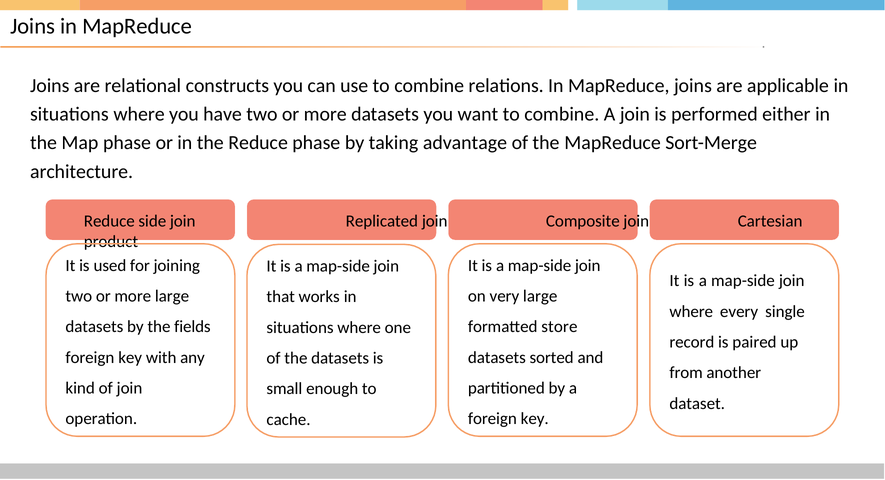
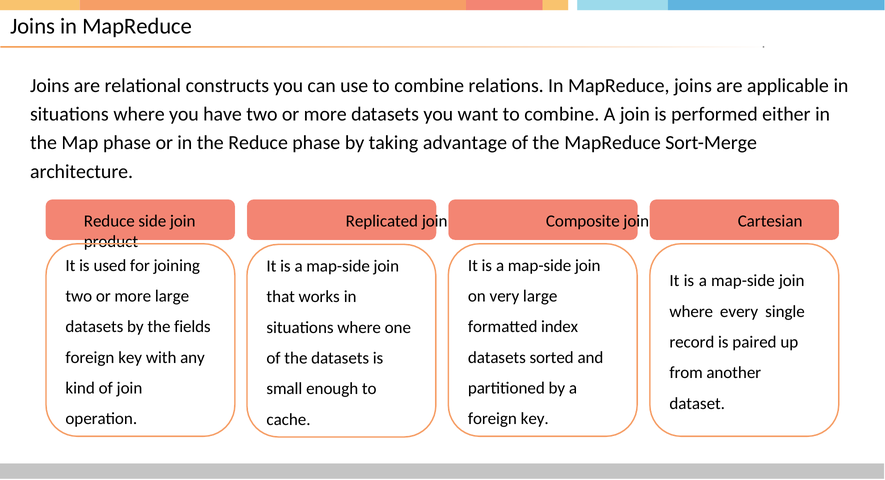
store: store -> index (560, 327)
